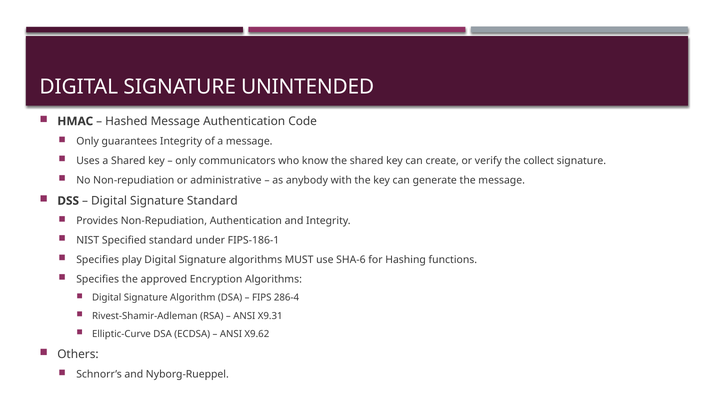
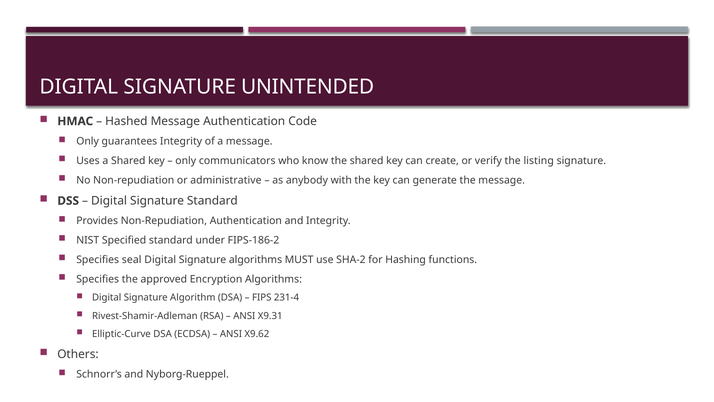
collect: collect -> listing (539, 161)
FIPS-186-1: FIPS-186-1 -> FIPS-186-2 (254, 240)
play: play -> seal (132, 259)
SHA-6: SHA-6 -> SHA-2 (351, 259)
286-4: 286-4 -> 231-4 (287, 297)
